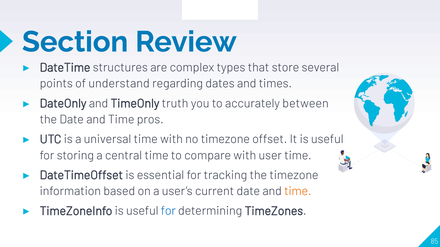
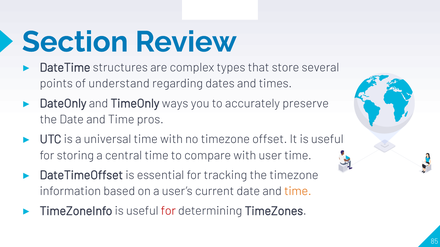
truth: truth -> ways (175, 104)
between: between -> preserve (306, 104)
for colour: blue -> red (168, 211)
